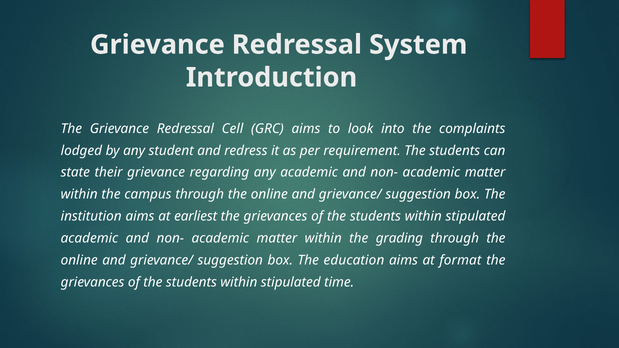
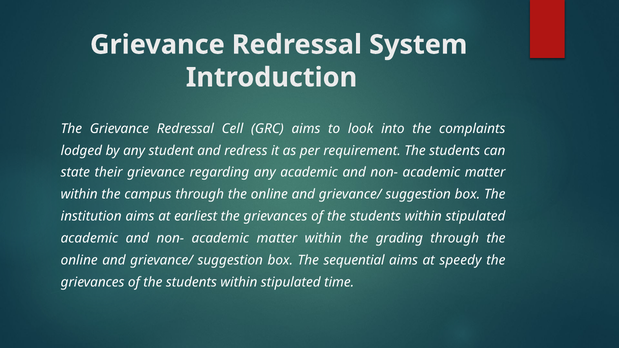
education: education -> sequential (354, 260)
format: format -> speedy (460, 260)
